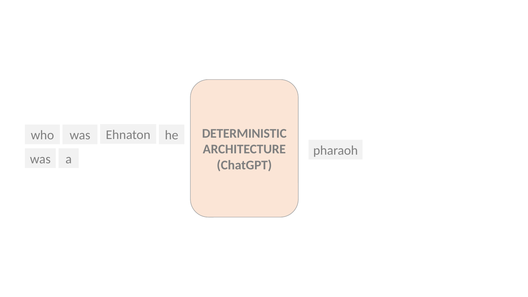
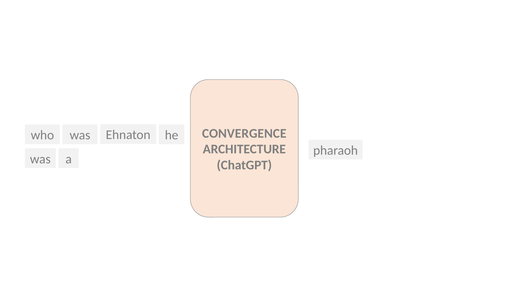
DETERMINISTIC: DETERMINISTIC -> CONVERGENCE (244, 133)
